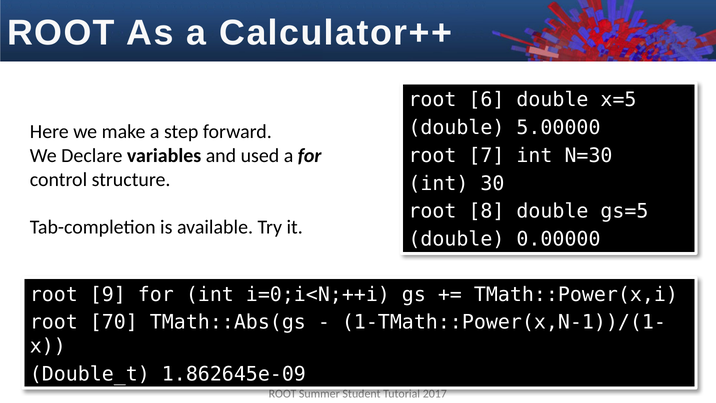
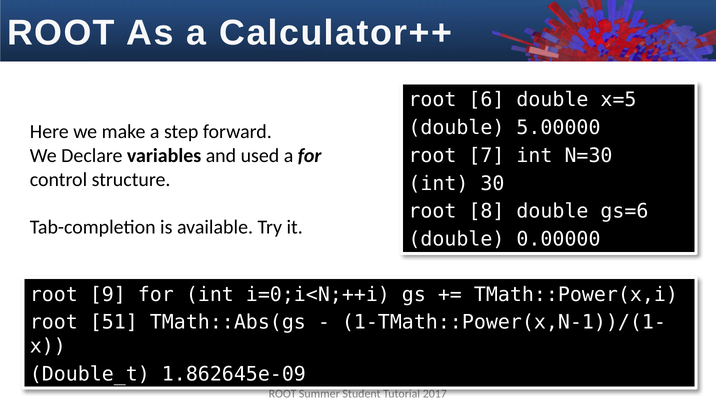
gs=5: gs=5 -> gs=6 (624, 211)
70: 70 -> 51 (114, 322)
